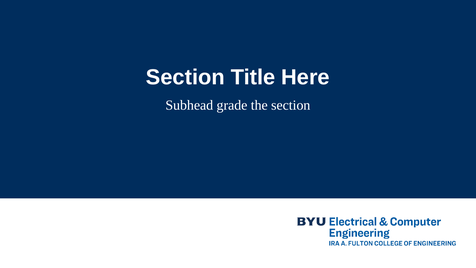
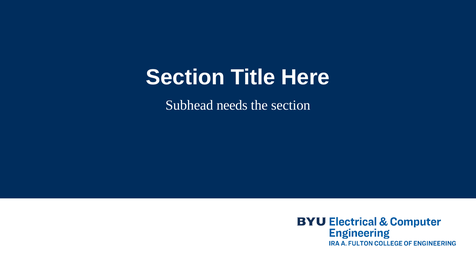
grade: grade -> needs (232, 105)
